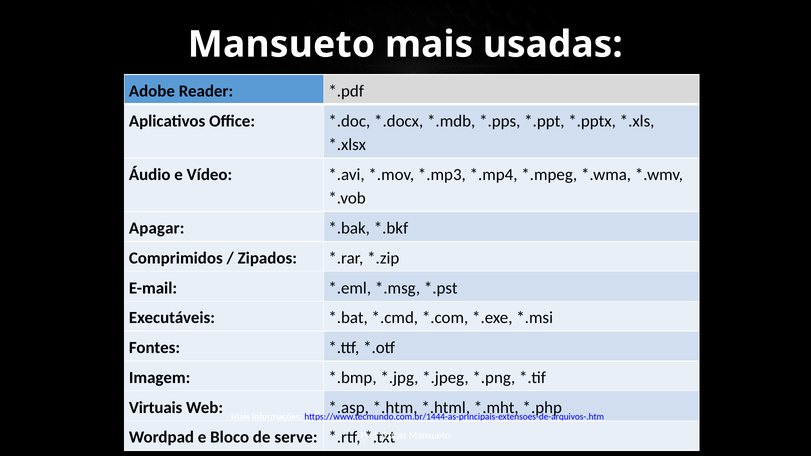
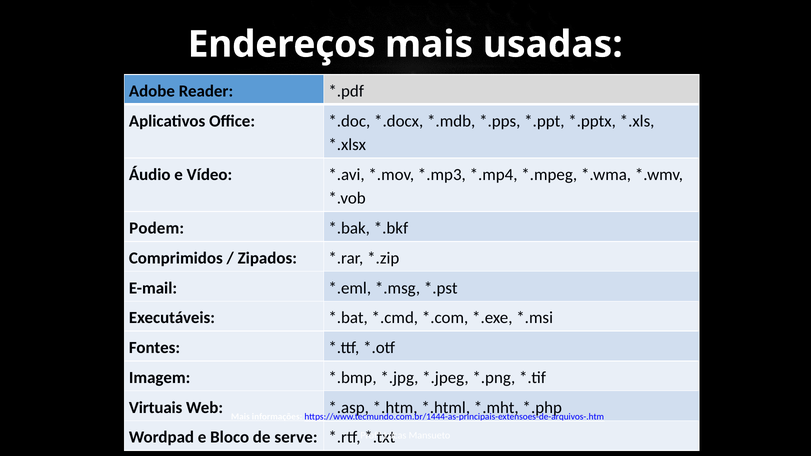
Mansueto: Mansueto -> Endereços (282, 44)
Apagar: Apagar -> Podem (157, 228)
